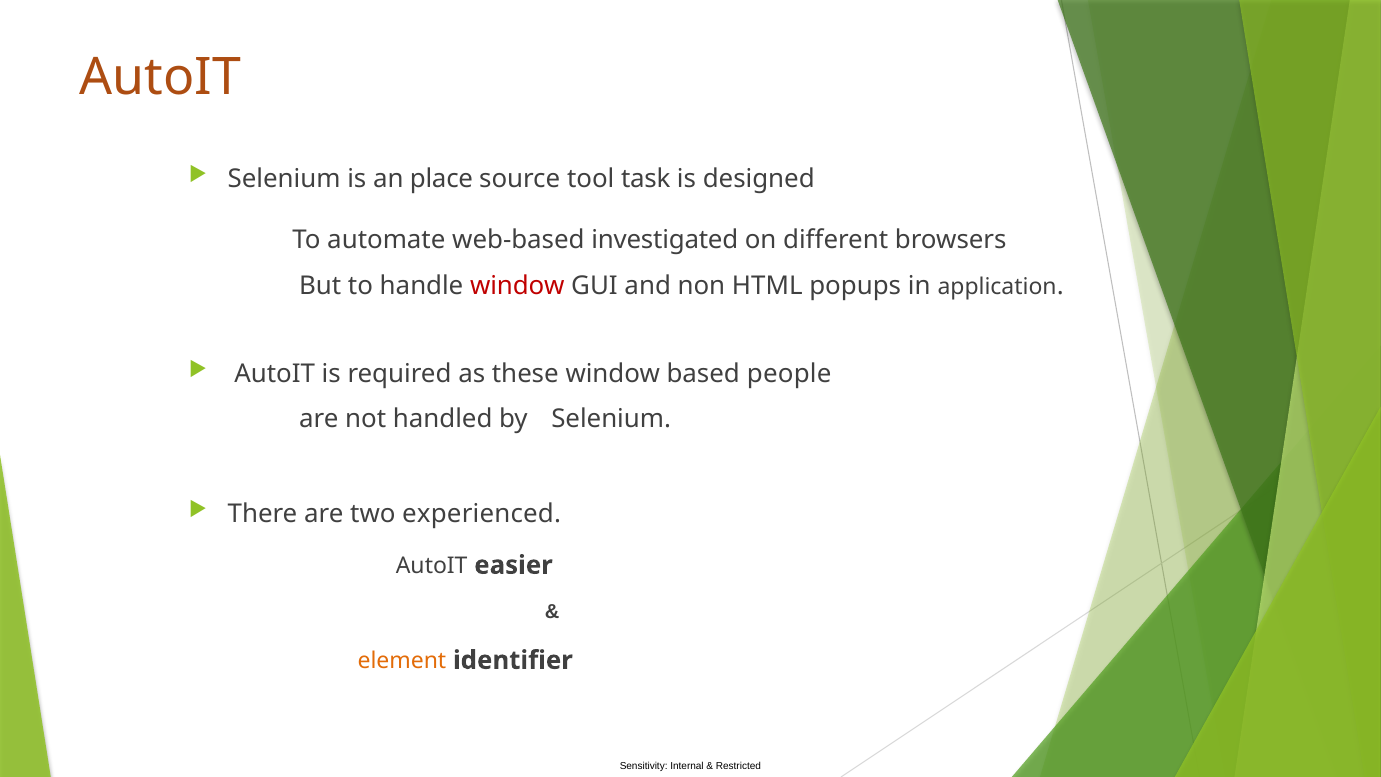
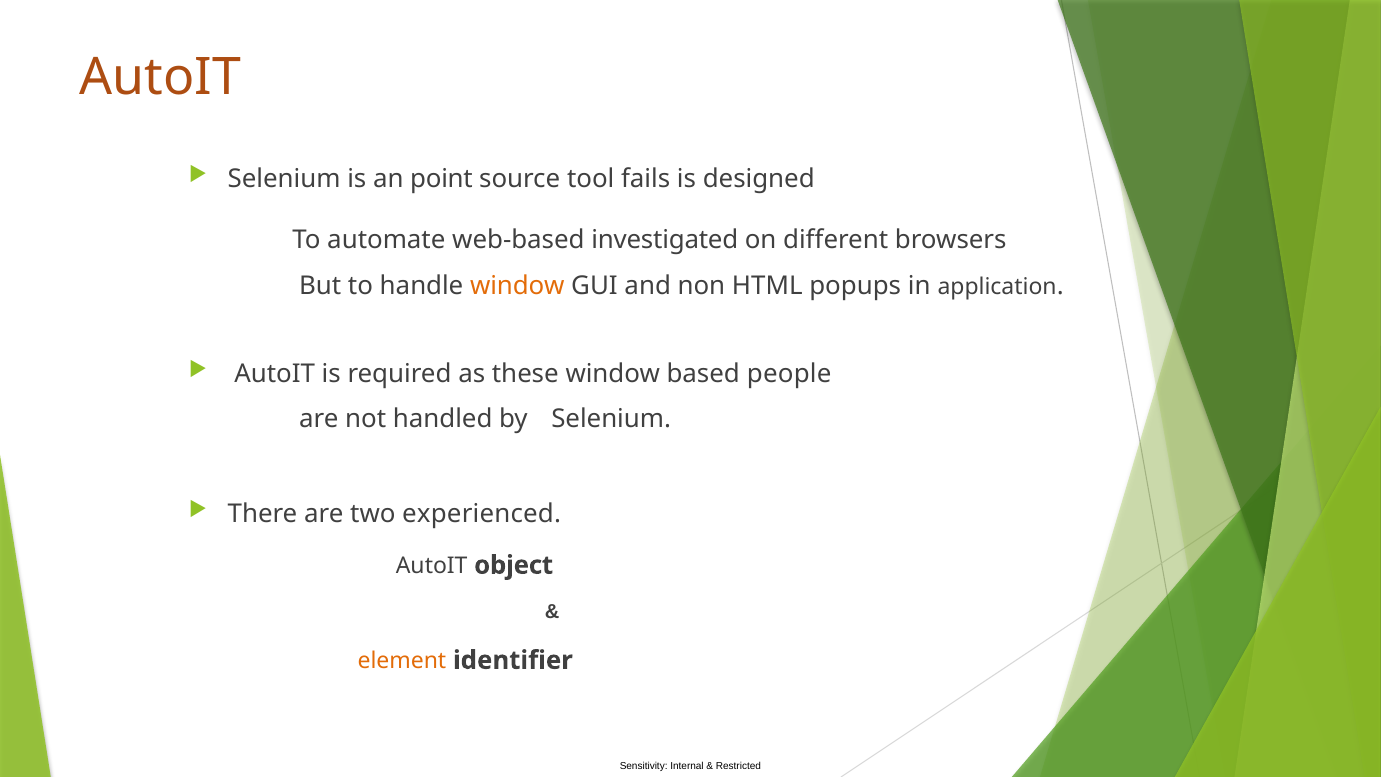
place: place -> point (441, 179)
task: task -> fails (646, 179)
window colour: red -> orange (517, 286)
easier: easier -> object (514, 565)
